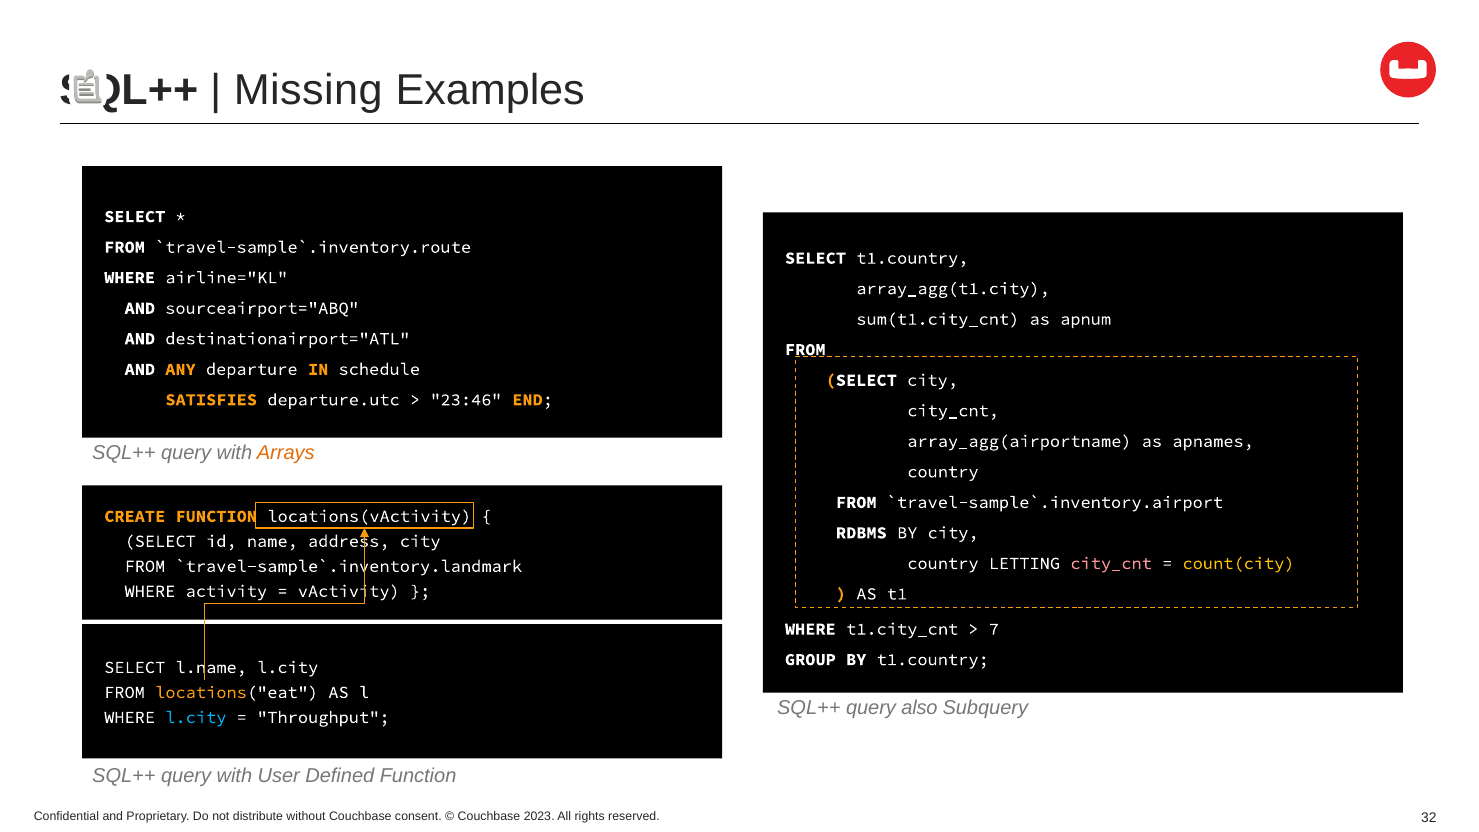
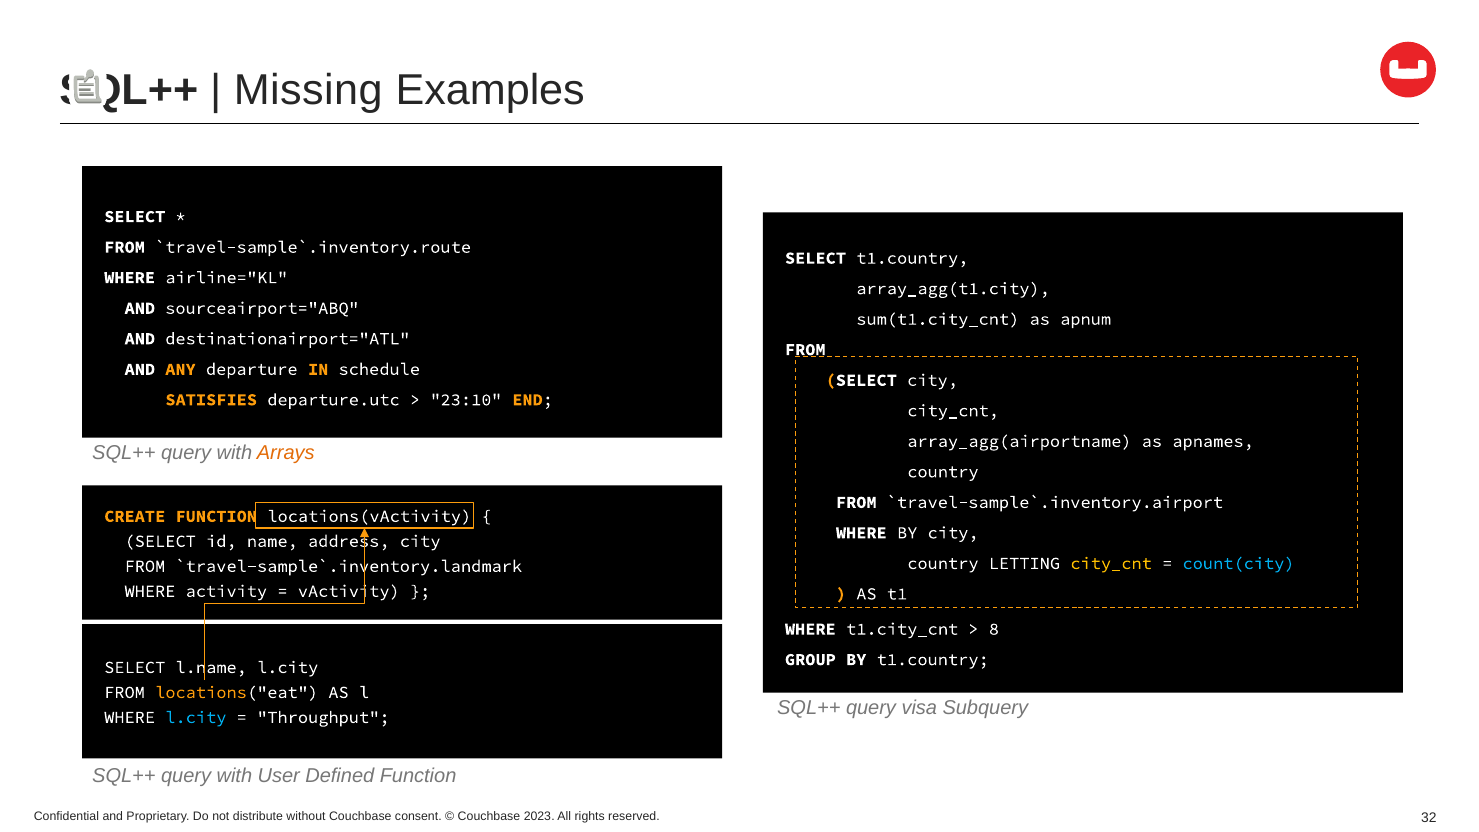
23:46: 23:46 -> 23:10 (466, 400)
RDBMS: RDBMS -> WHERE (861, 533)
city_cnt colour: pink -> yellow (1111, 563)
count(city colour: yellow -> light blue (1239, 563)
7: 7 -> 8 (994, 629)
also: also -> visa (919, 707)
